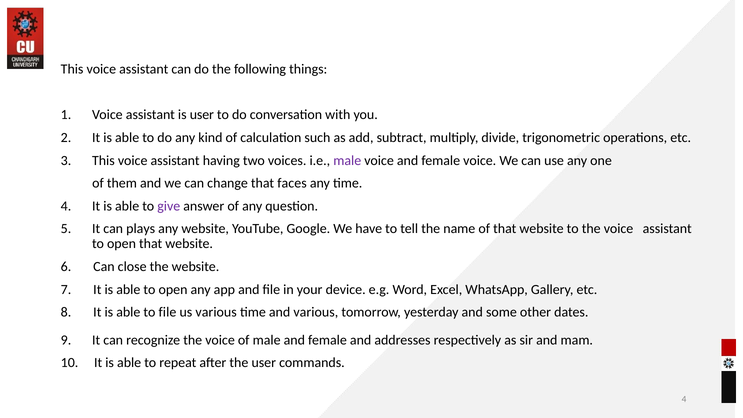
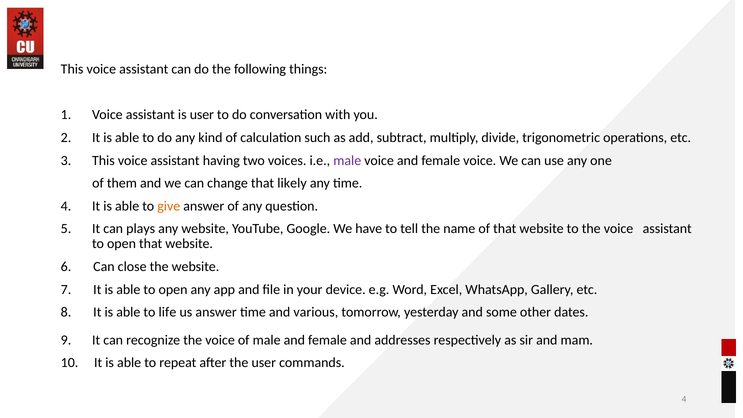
faces: faces -> likely (292, 183)
give colour: purple -> orange (169, 206)
to file: file -> life (167, 312)
us various: various -> answer (216, 312)
